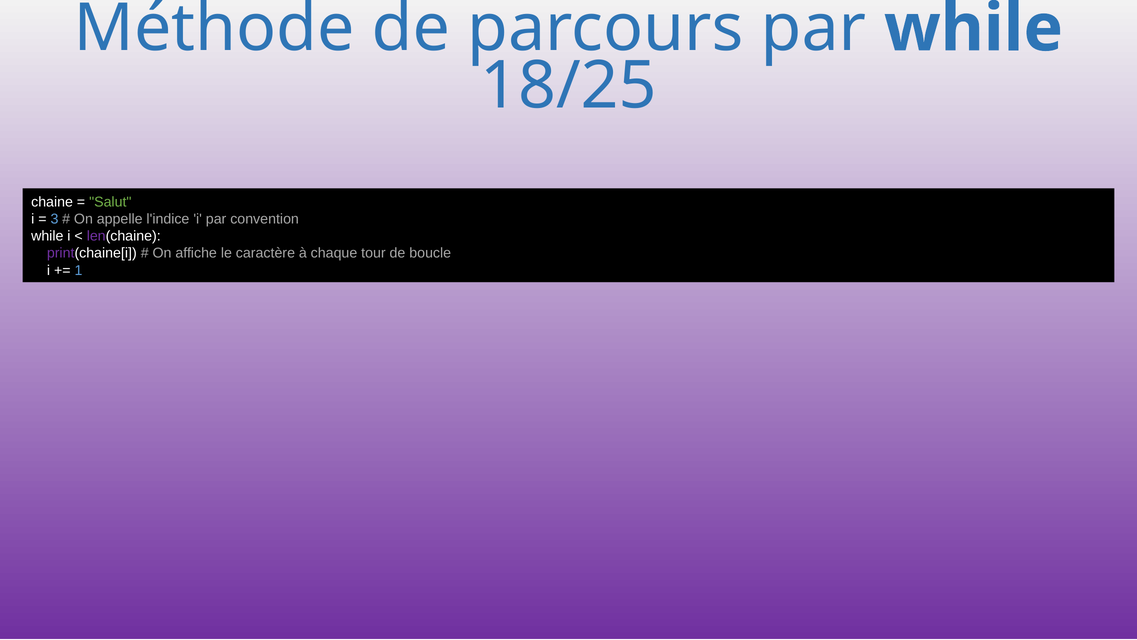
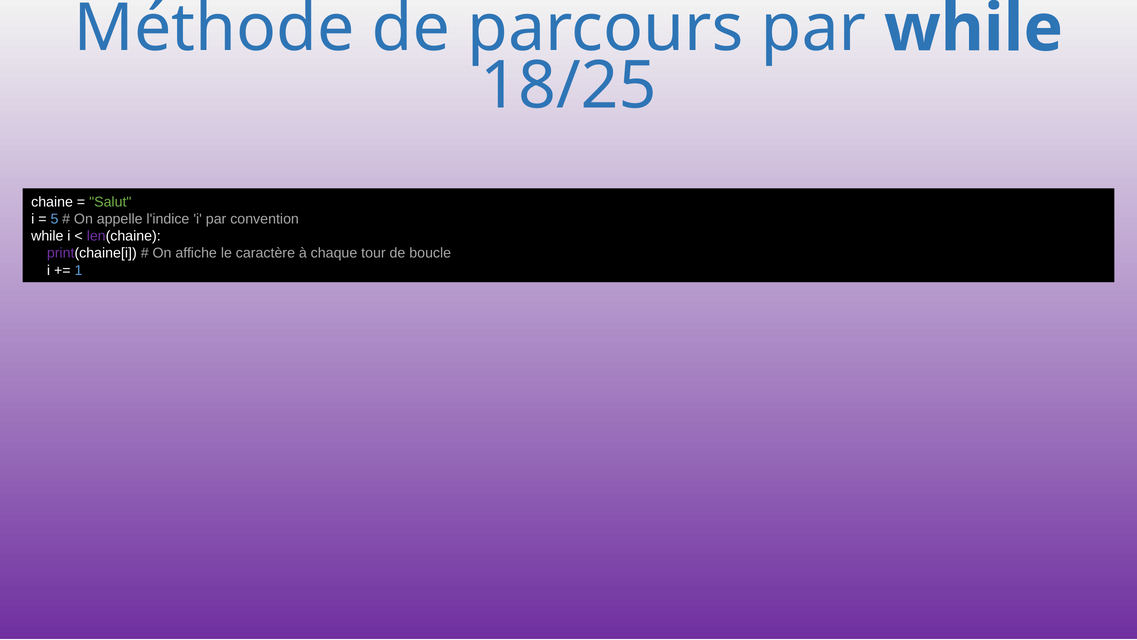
3: 3 -> 5 (54, 219)
